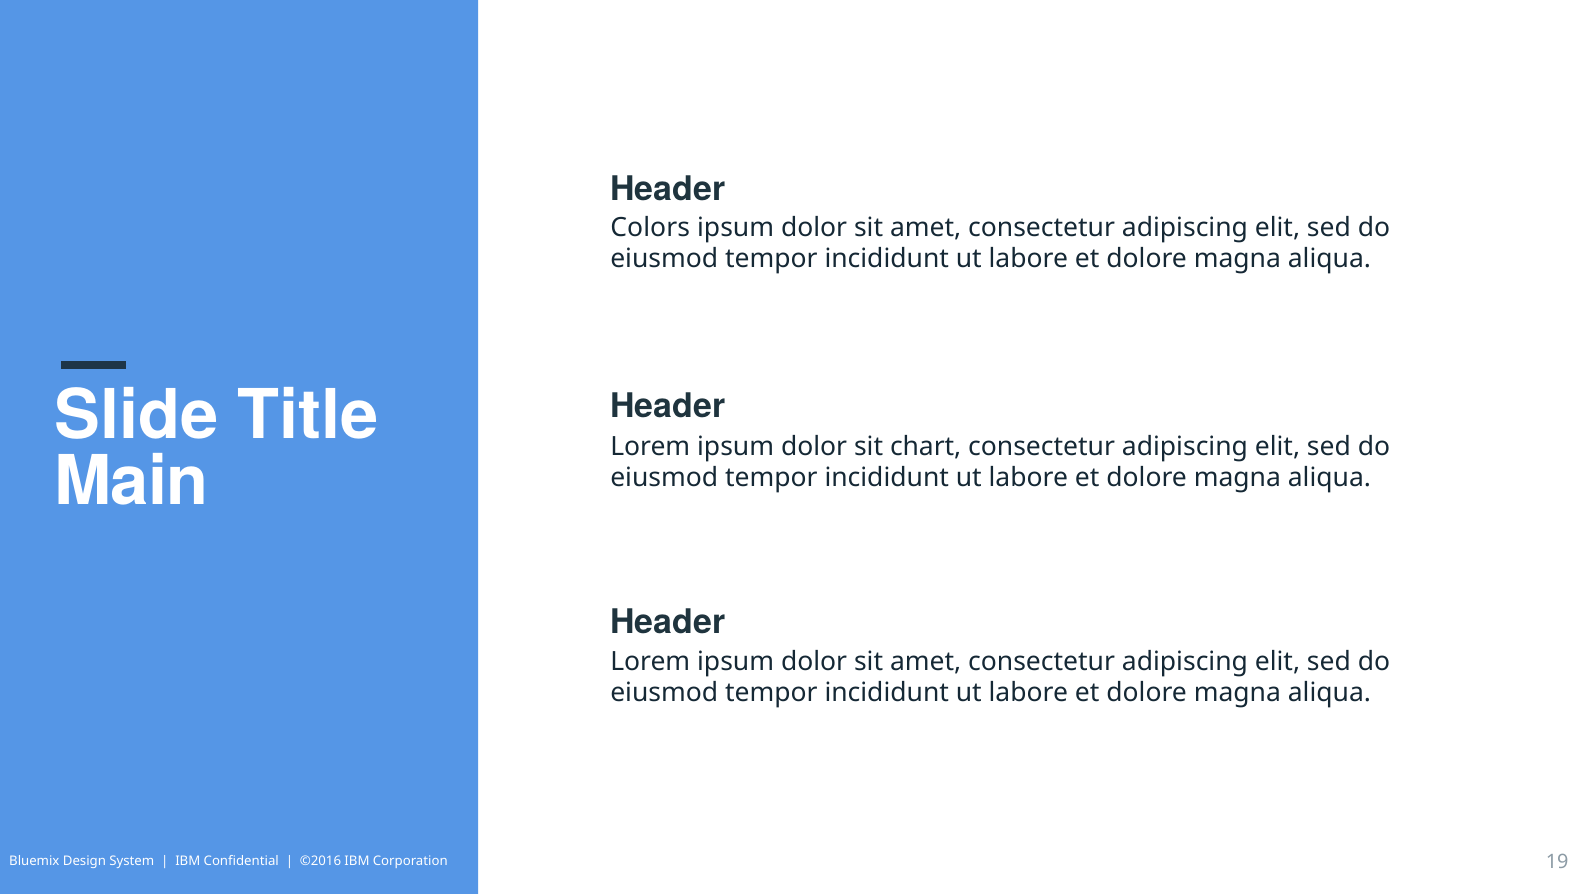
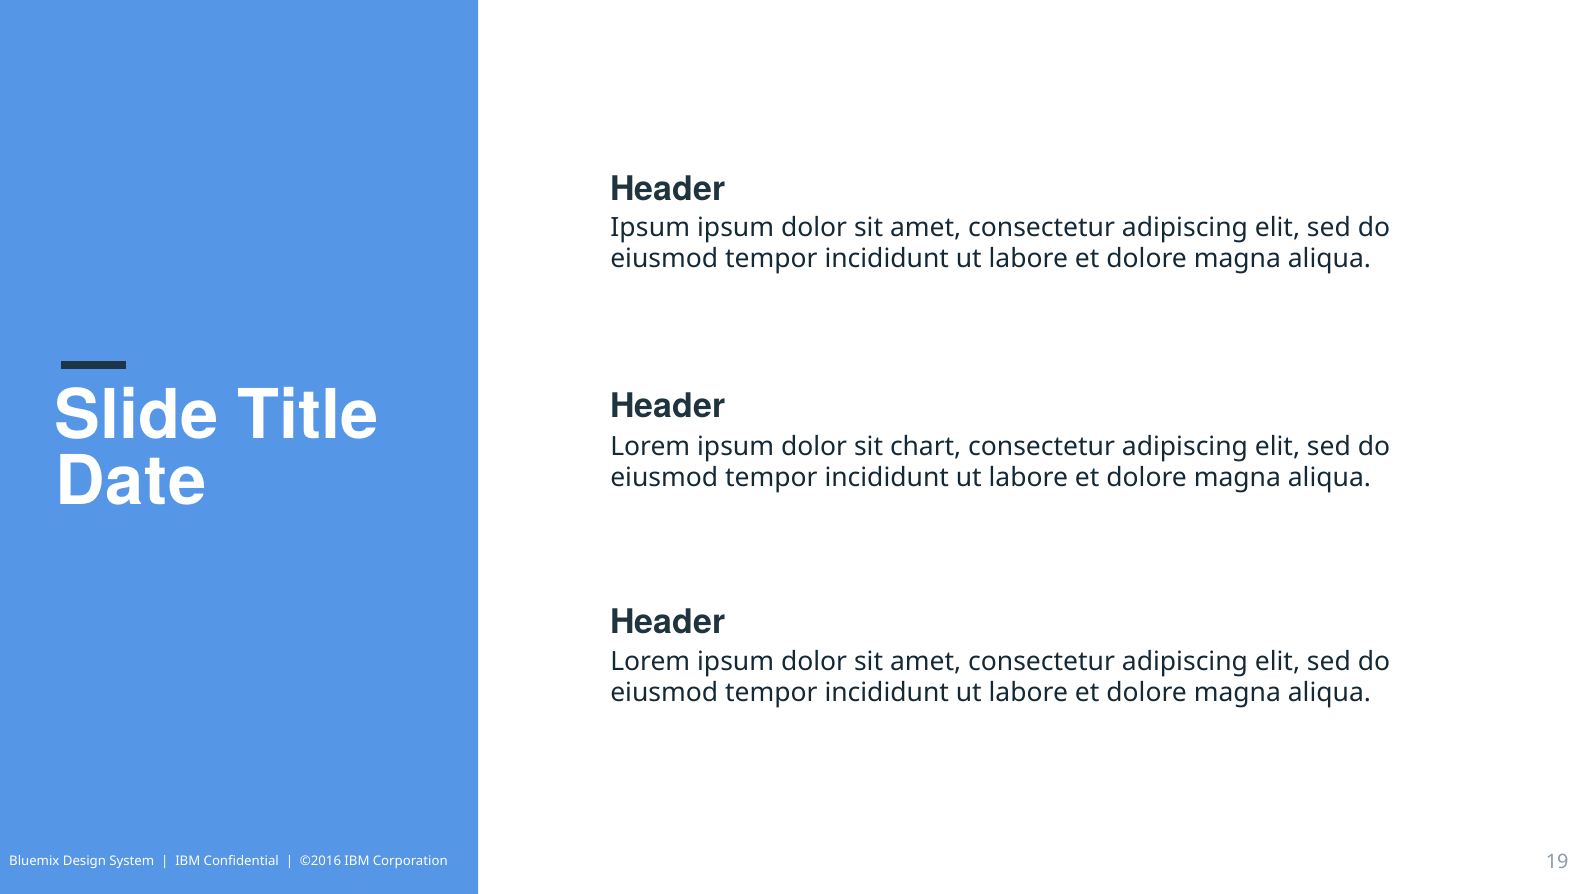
Colors: Colors -> Ipsum (650, 227)
Main: Main -> Date (131, 482)
